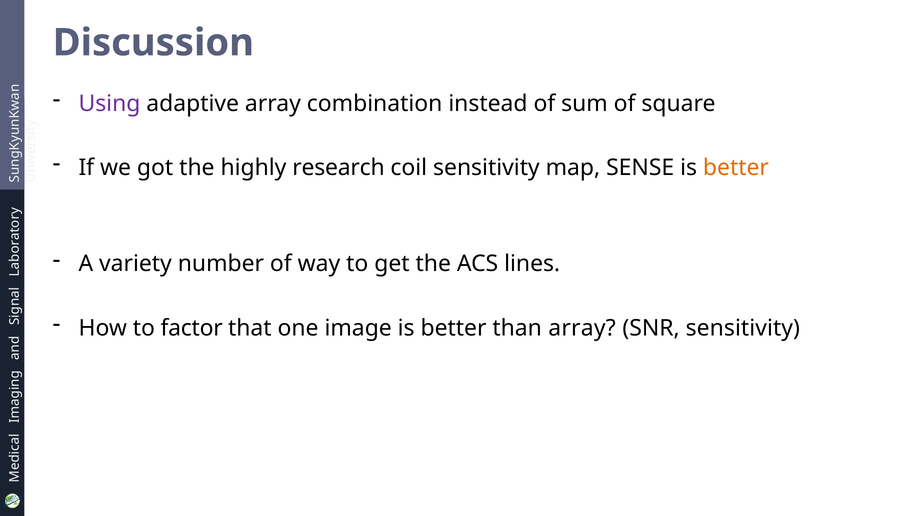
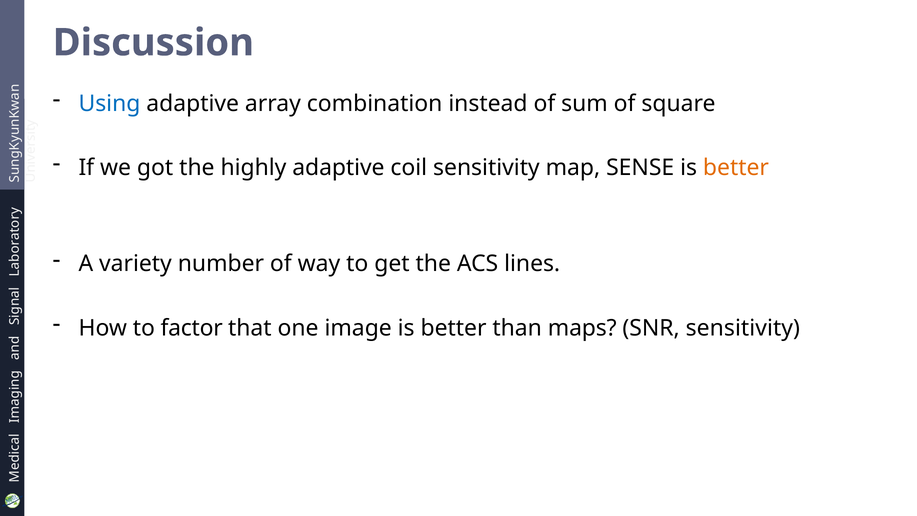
Using colour: purple -> blue (109, 103)
highly research: research -> adaptive (338, 168)
than array: array -> maps (582, 328)
